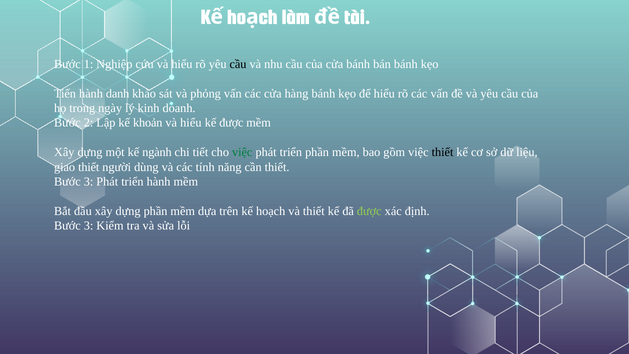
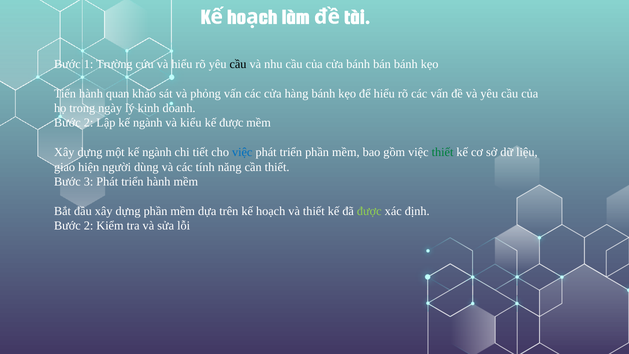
Nghiệp: Nghiệp -> Trường (114, 64)
danh: danh -> quan (118, 94)
Lập kế khoản: khoản -> ngành (148, 123)
hiểu: hiểu -> kiểu (191, 123)
việc colour: green -> blue (242, 152)
thiết colour: black -> green (443, 152)
giao thiết: thiết -> hiện (89, 167)
3: 3 -> 2 (89, 226)
